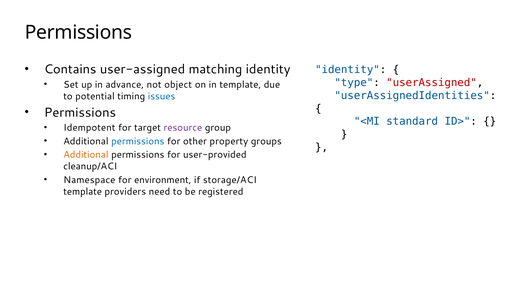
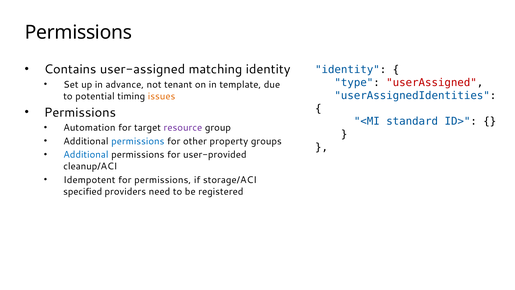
object: object -> tenant (178, 84)
issues colour: blue -> orange (162, 96)
Idempotent: Idempotent -> Automation (89, 128)
Additional colour: orange -> blue (86, 155)
Namespace: Namespace -> Idempotent (89, 180)
for environment: environment -> permissions (163, 180)
template: template -> specified (83, 191)
